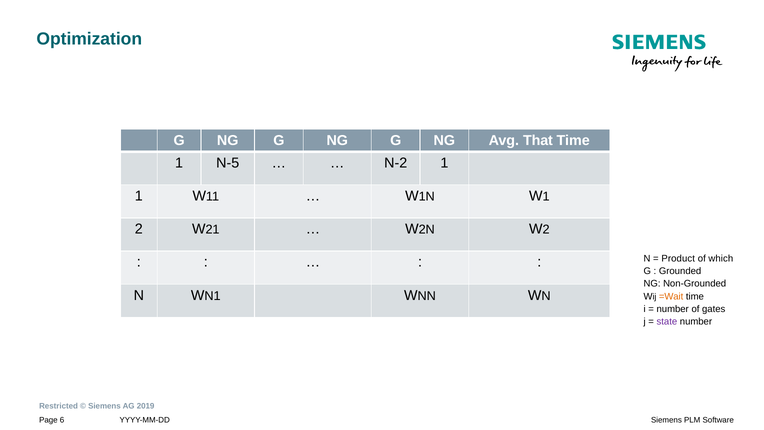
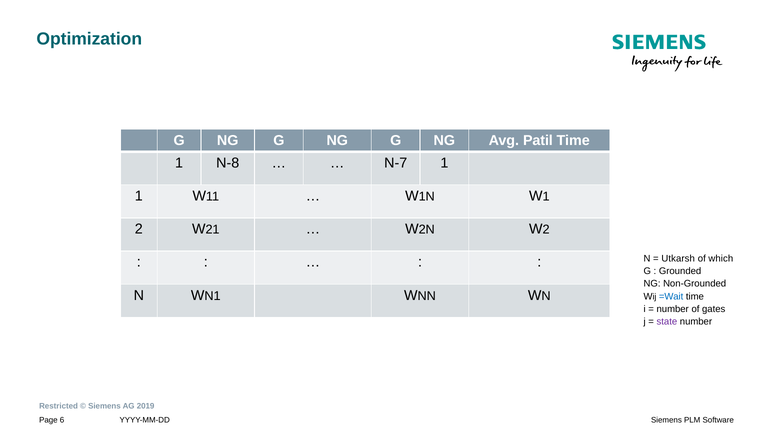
That: That -> Patil (538, 140)
N-5: N-5 -> N-8 (228, 163)
N-2: N-2 -> N-7 (396, 163)
Product: Product -> Utkarsh (678, 258)
=Wait colour: orange -> blue (671, 296)
